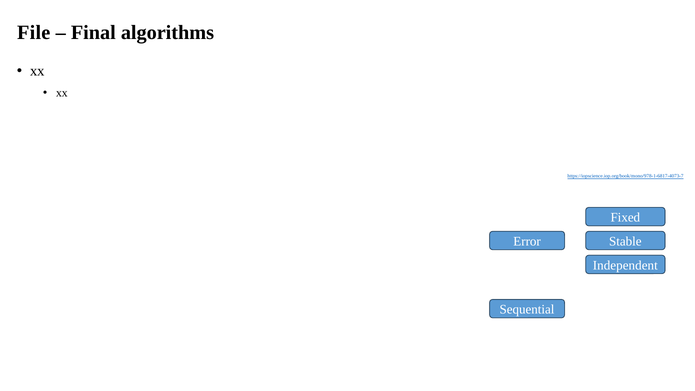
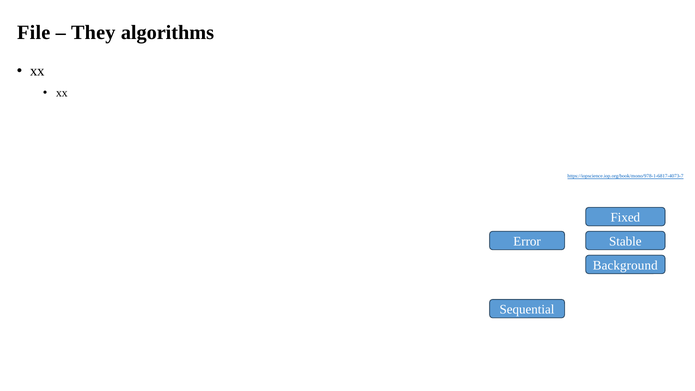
Final: Final -> They (93, 32)
Independent: Independent -> Background (625, 265)
